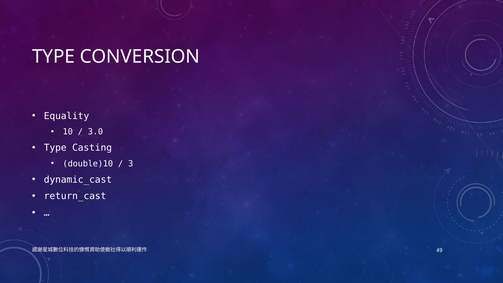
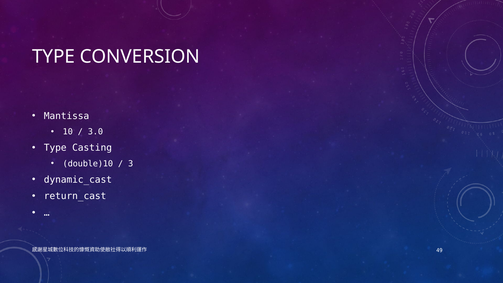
Equality: Equality -> Mantissa (67, 116)
